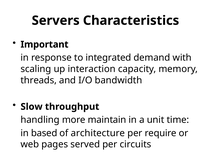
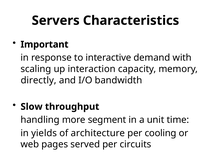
integrated: integrated -> interactive (108, 57)
threads: threads -> directly (39, 80)
maintain: maintain -> segment (107, 119)
based: based -> yields (44, 132)
require: require -> cooling (161, 132)
